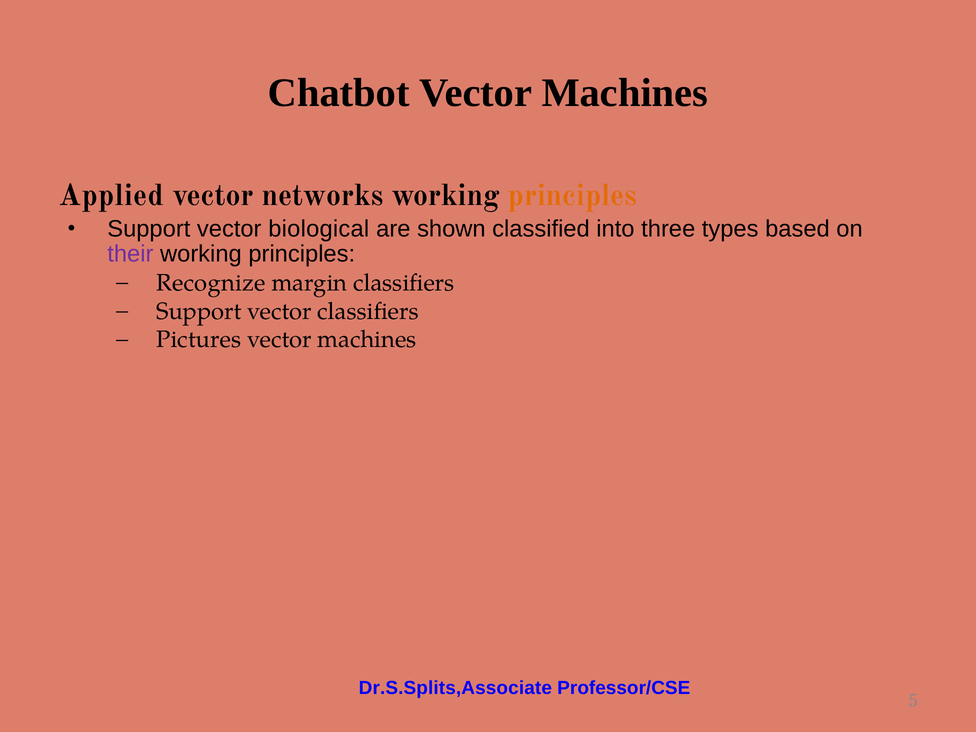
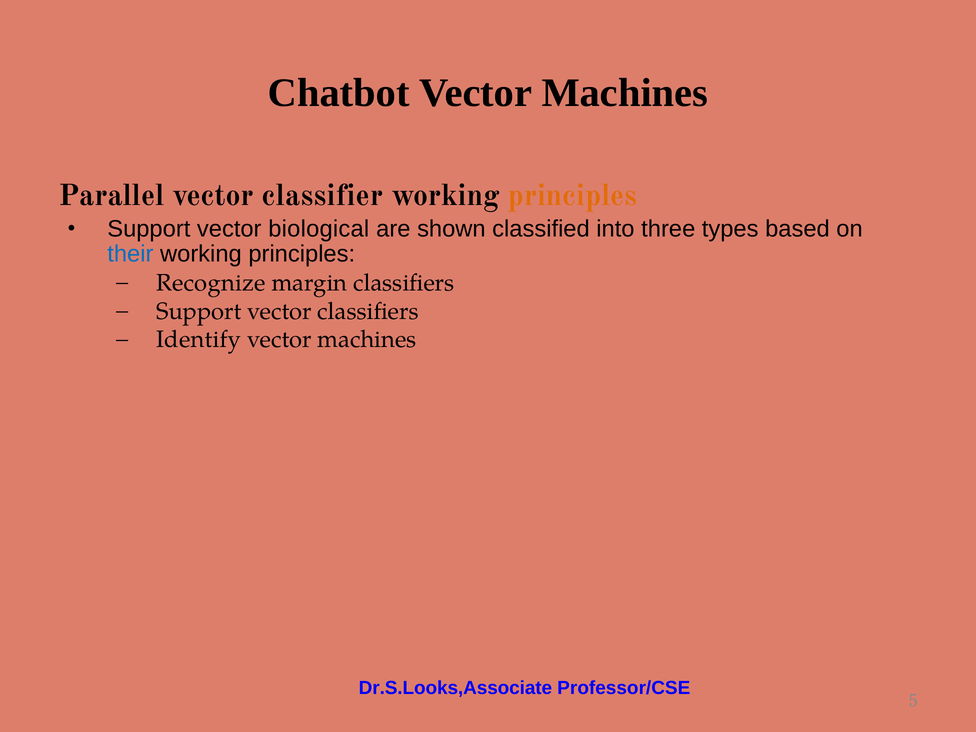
Applied: Applied -> Parallel (111, 196)
networks: networks -> classifier (322, 196)
their colour: purple -> blue (130, 254)
Pictures: Pictures -> Identify (199, 340)
Dr.S.Splits,Associate: Dr.S.Splits,Associate -> Dr.S.Looks,Associate (455, 688)
